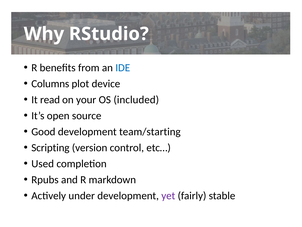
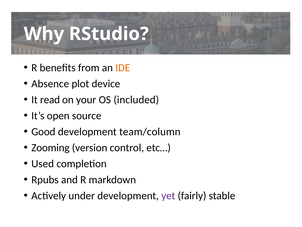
IDE colour: blue -> orange (123, 68)
Columns: Columns -> Absence (50, 84)
team/starting: team/starting -> team/column (150, 131)
Scripting: Scripting -> Zooming (50, 147)
